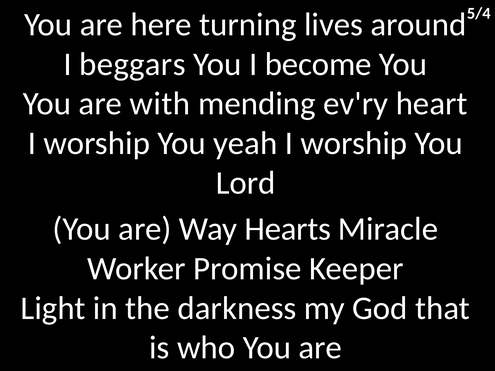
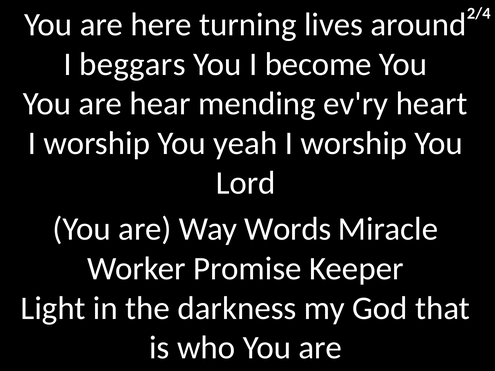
5/4: 5/4 -> 2/4 (479, 13)
with: with -> hear (160, 104)
Hearts: Hearts -> Words (288, 229)
